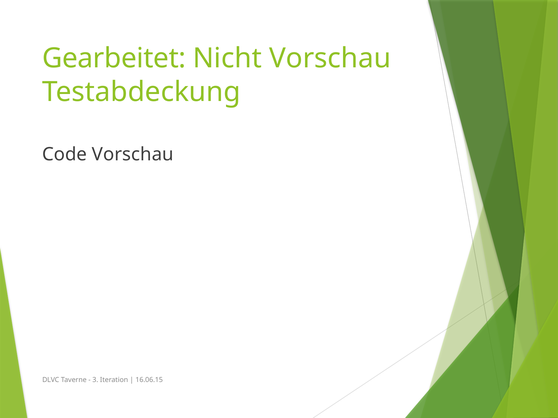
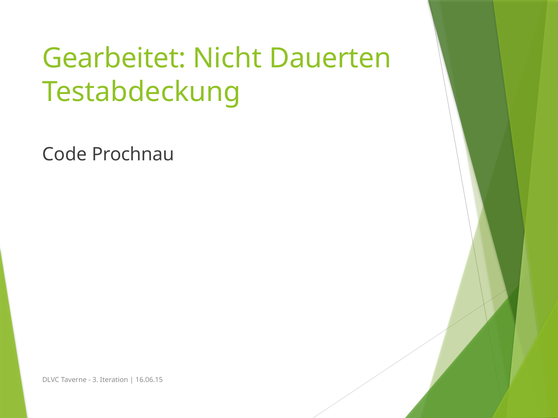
Nicht Vorschau: Vorschau -> Dauerten (330, 58)
Code Vorschau: Vorschau -> Prochnau (133, 155)
